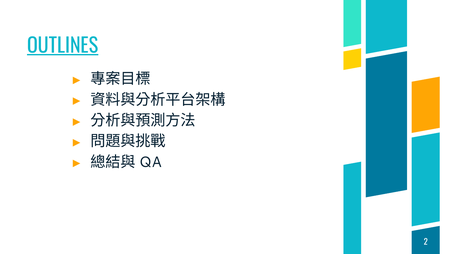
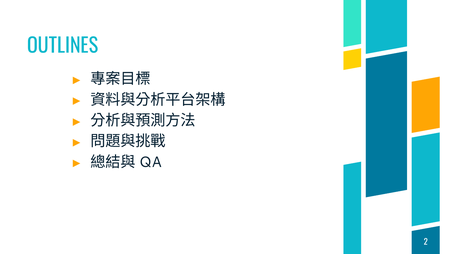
OUTLINES underline: present -> none (63, 46)
